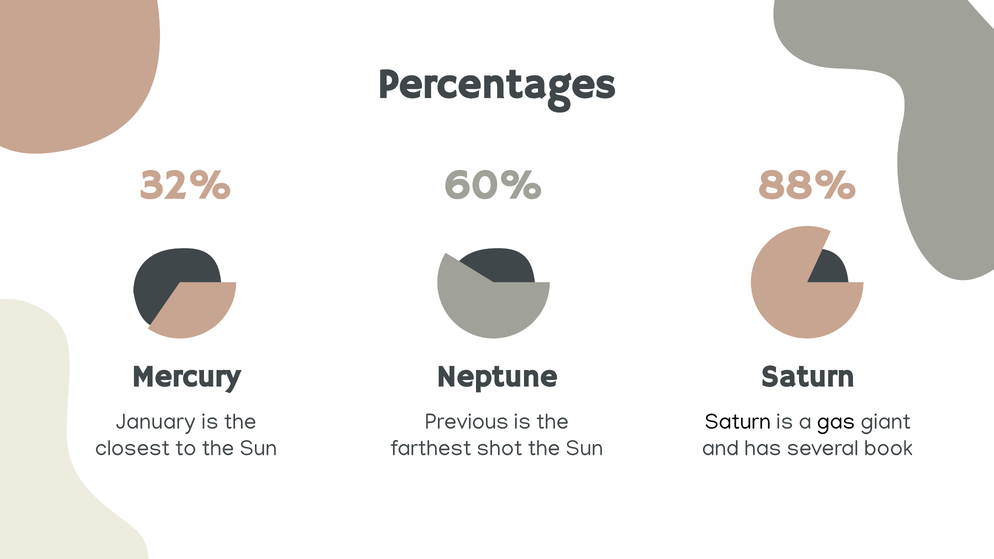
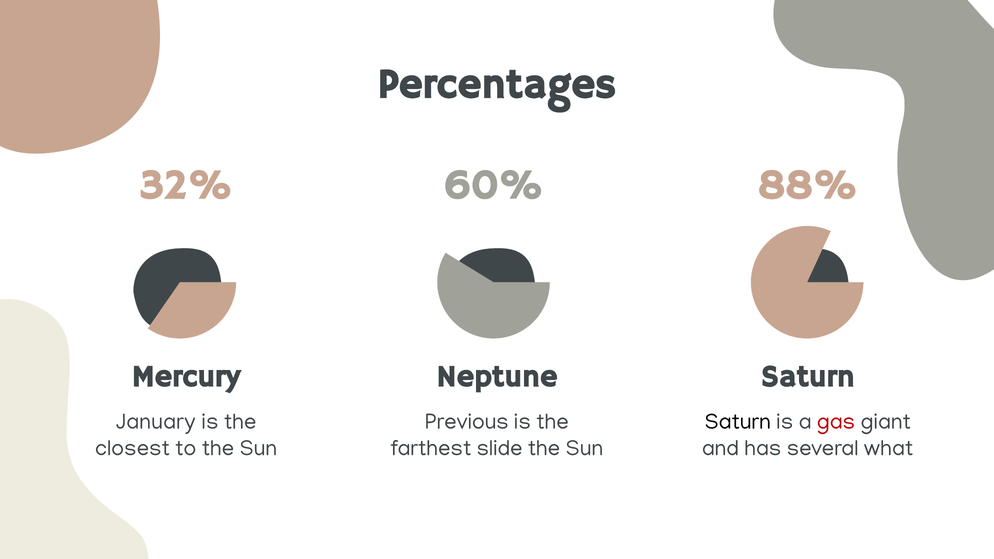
gas colour: black -> red (836, 421)
shot: shot -> slide (500, 448)
book: book -> what (888, 448)
